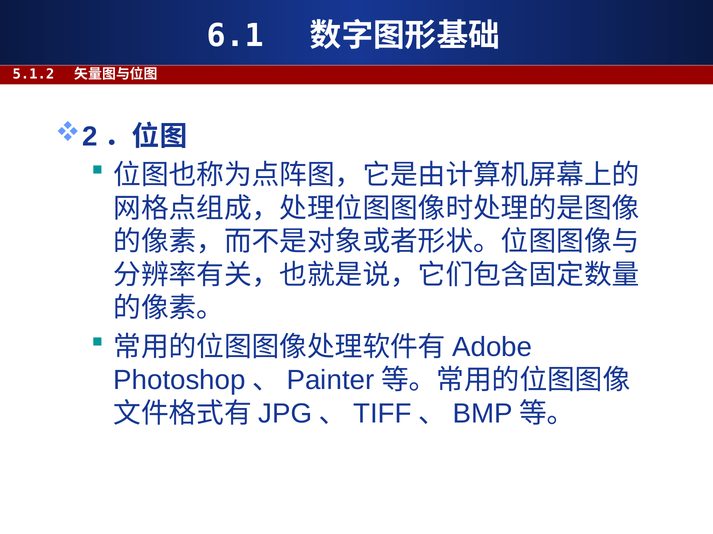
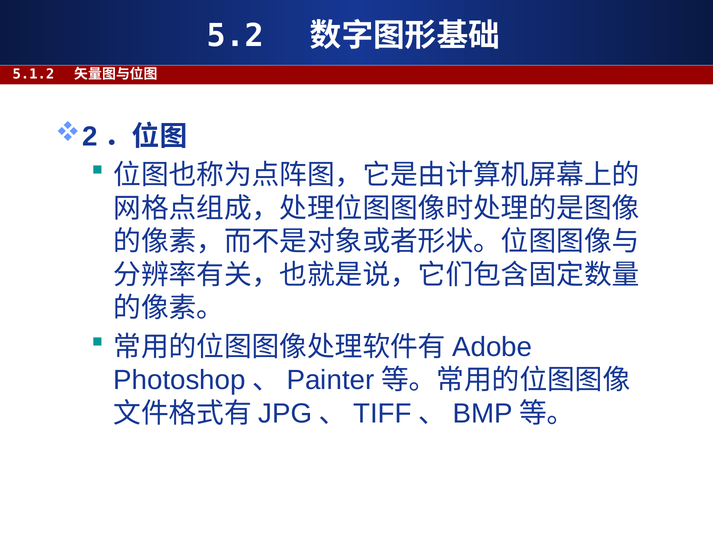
6.1: 6.1 -> 5.2 (235, 36)
